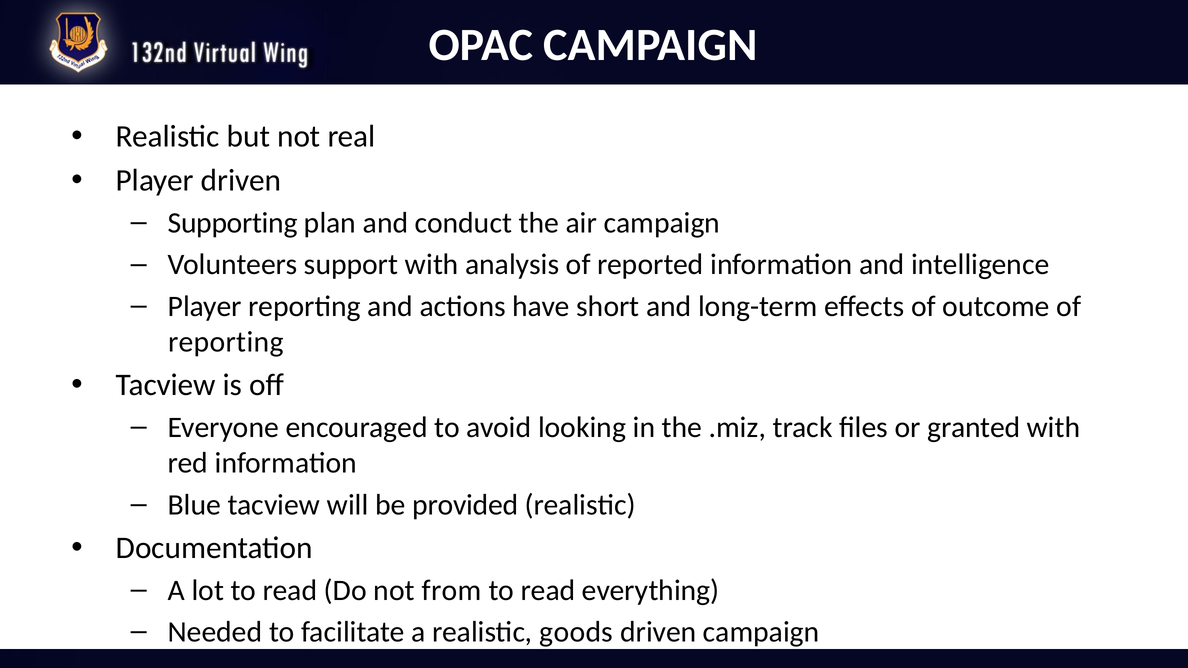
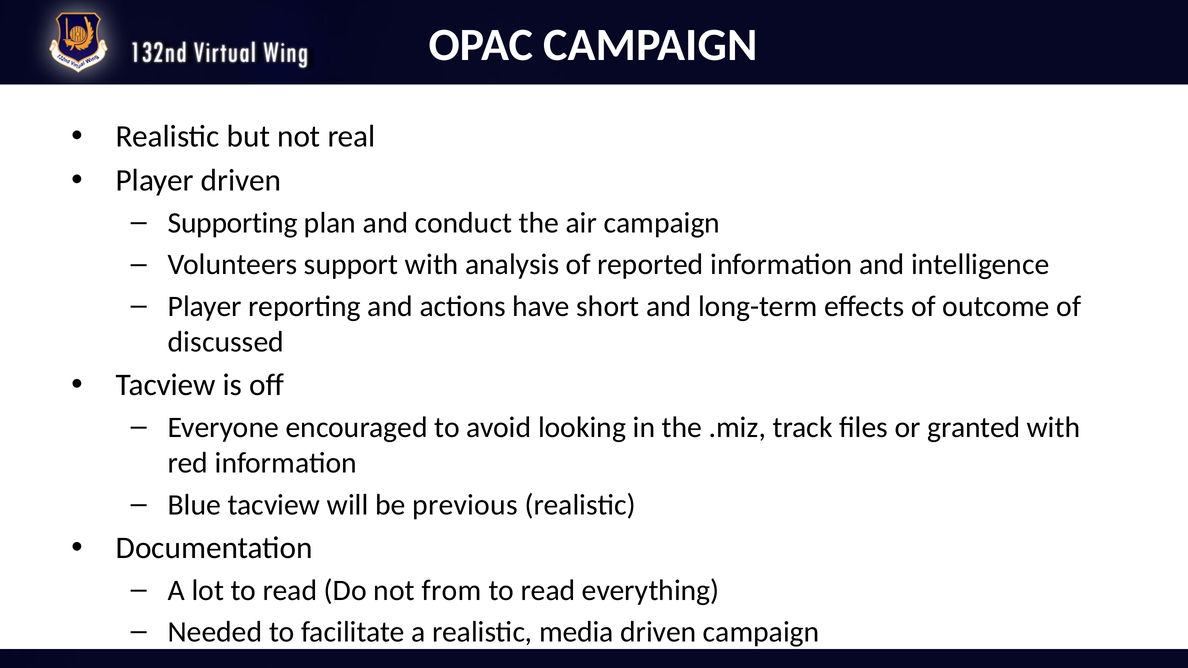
reporting: reporting -> discussed (226, 342)
provided: provided -> previous (465, 505)
goods: goods -> media (576, 632)
